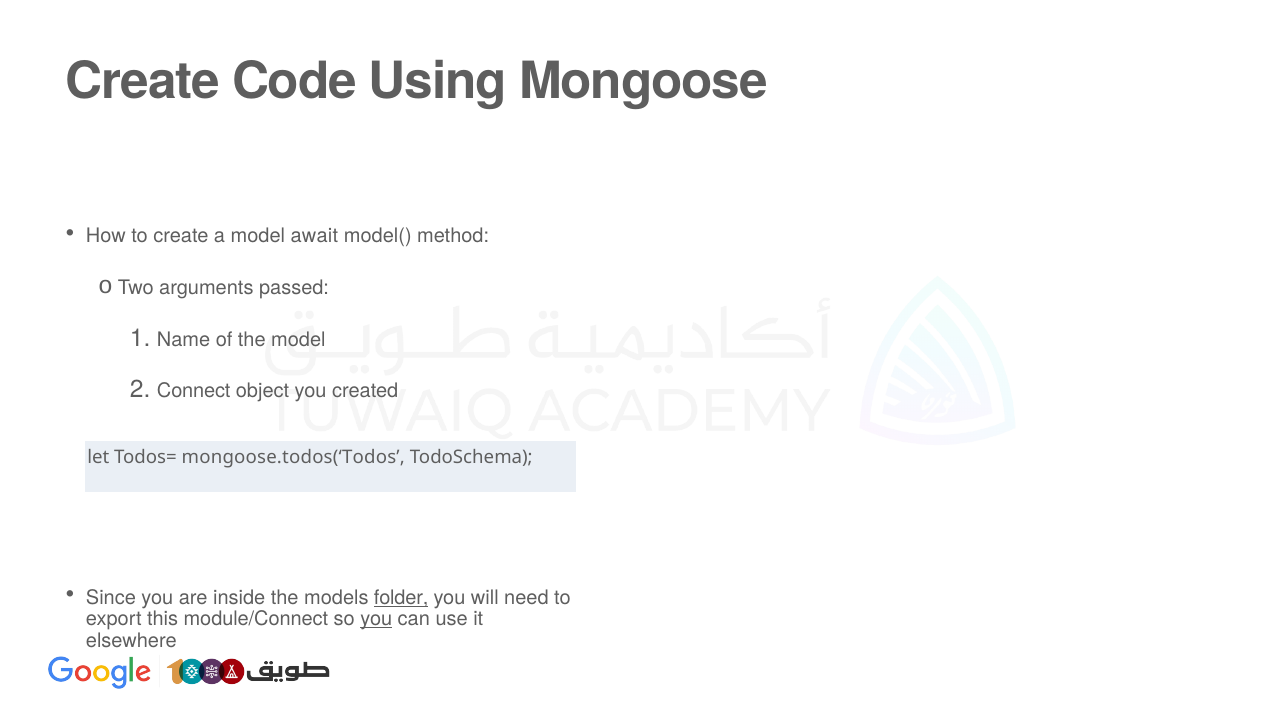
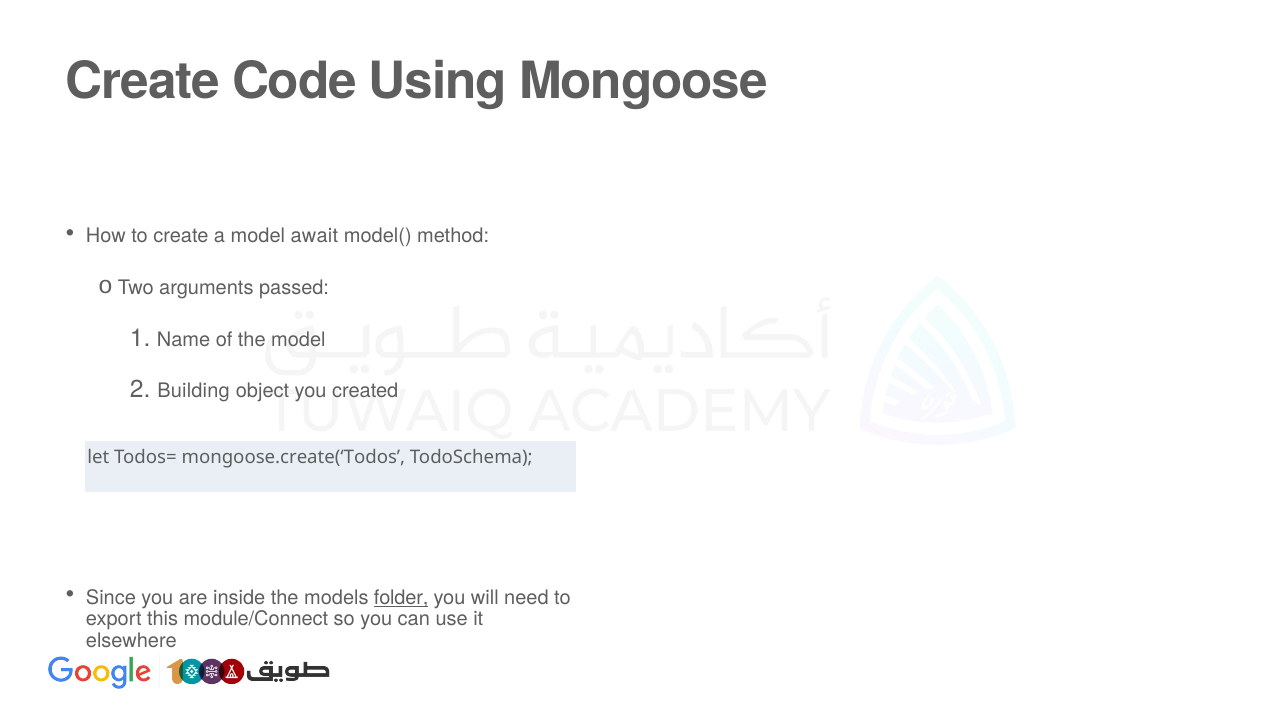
Connect: Connect -> Building (194, 391)
mongoose.todos(‘Todos: mongoose.todos(‘Todos -> mongoose.create(‘Todos (293, 457)
you underline: present -> none (376, 619)
